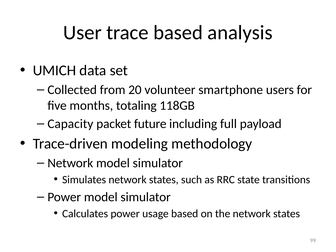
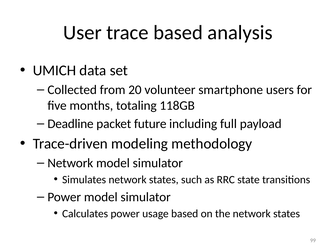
Capacity: Capacity -> Deadline (71, 124)
